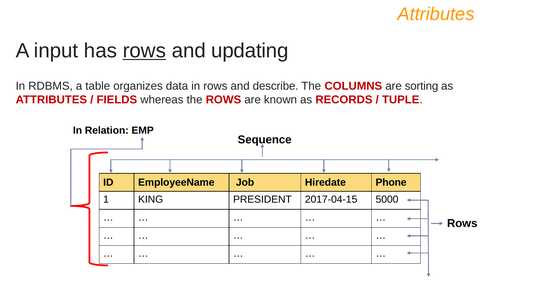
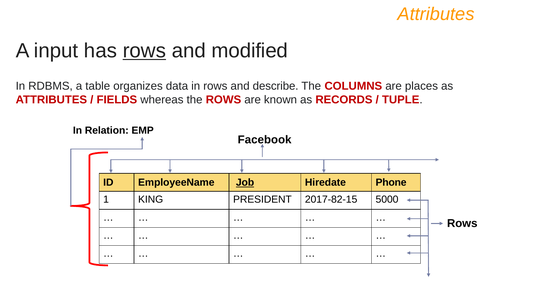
updating: updating -> modified (250, 51)
sorting: sorting -> places (421, 86)
Sequence: Sequence -> Facebook (265, 139)
Job underline: none -> present (245, 182)
2017-04-15: 2017-04-15 -> 2017-82-15 (331, 199)
